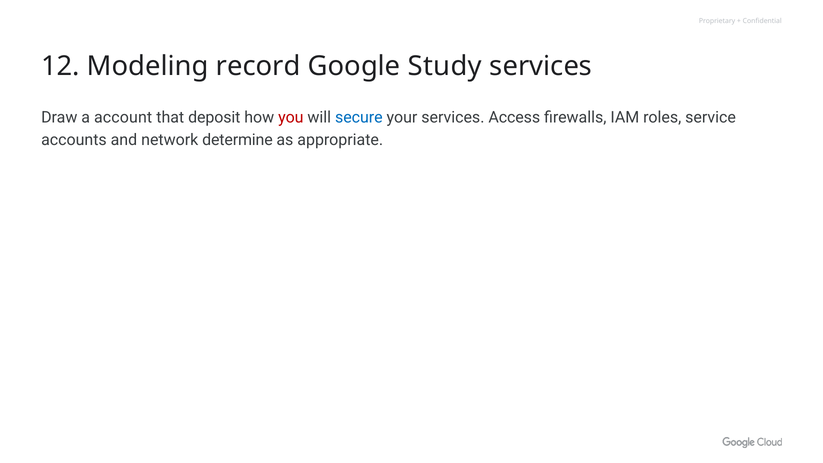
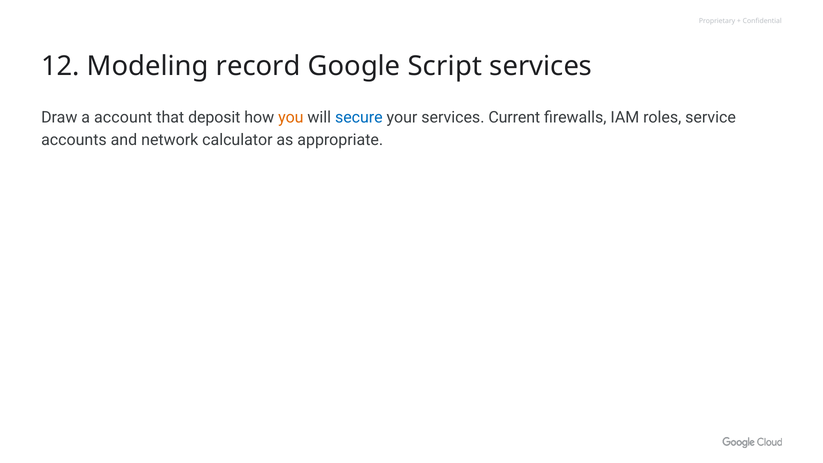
Study: Study -> Script (445, 66)
you colour: red -> orange (291, 118)
Access: Access -> Current (514, 118)
determine: determine -> calculator (237, 140)
